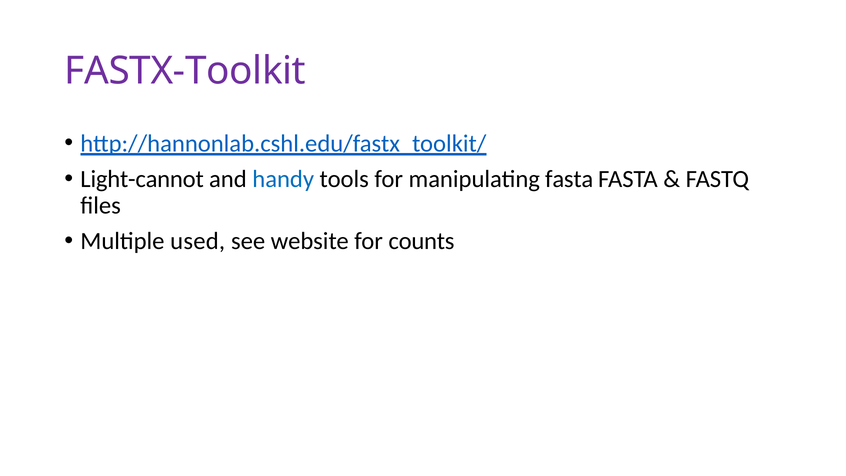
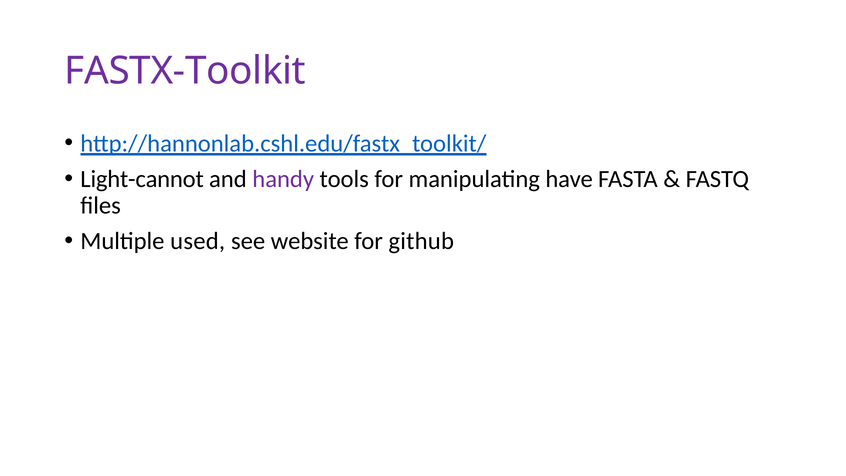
handy colour: blue -> purple (283, 179)
manipulating fasta: fasta -> have (569, 179)
counts: counts -> github (421, 241)
